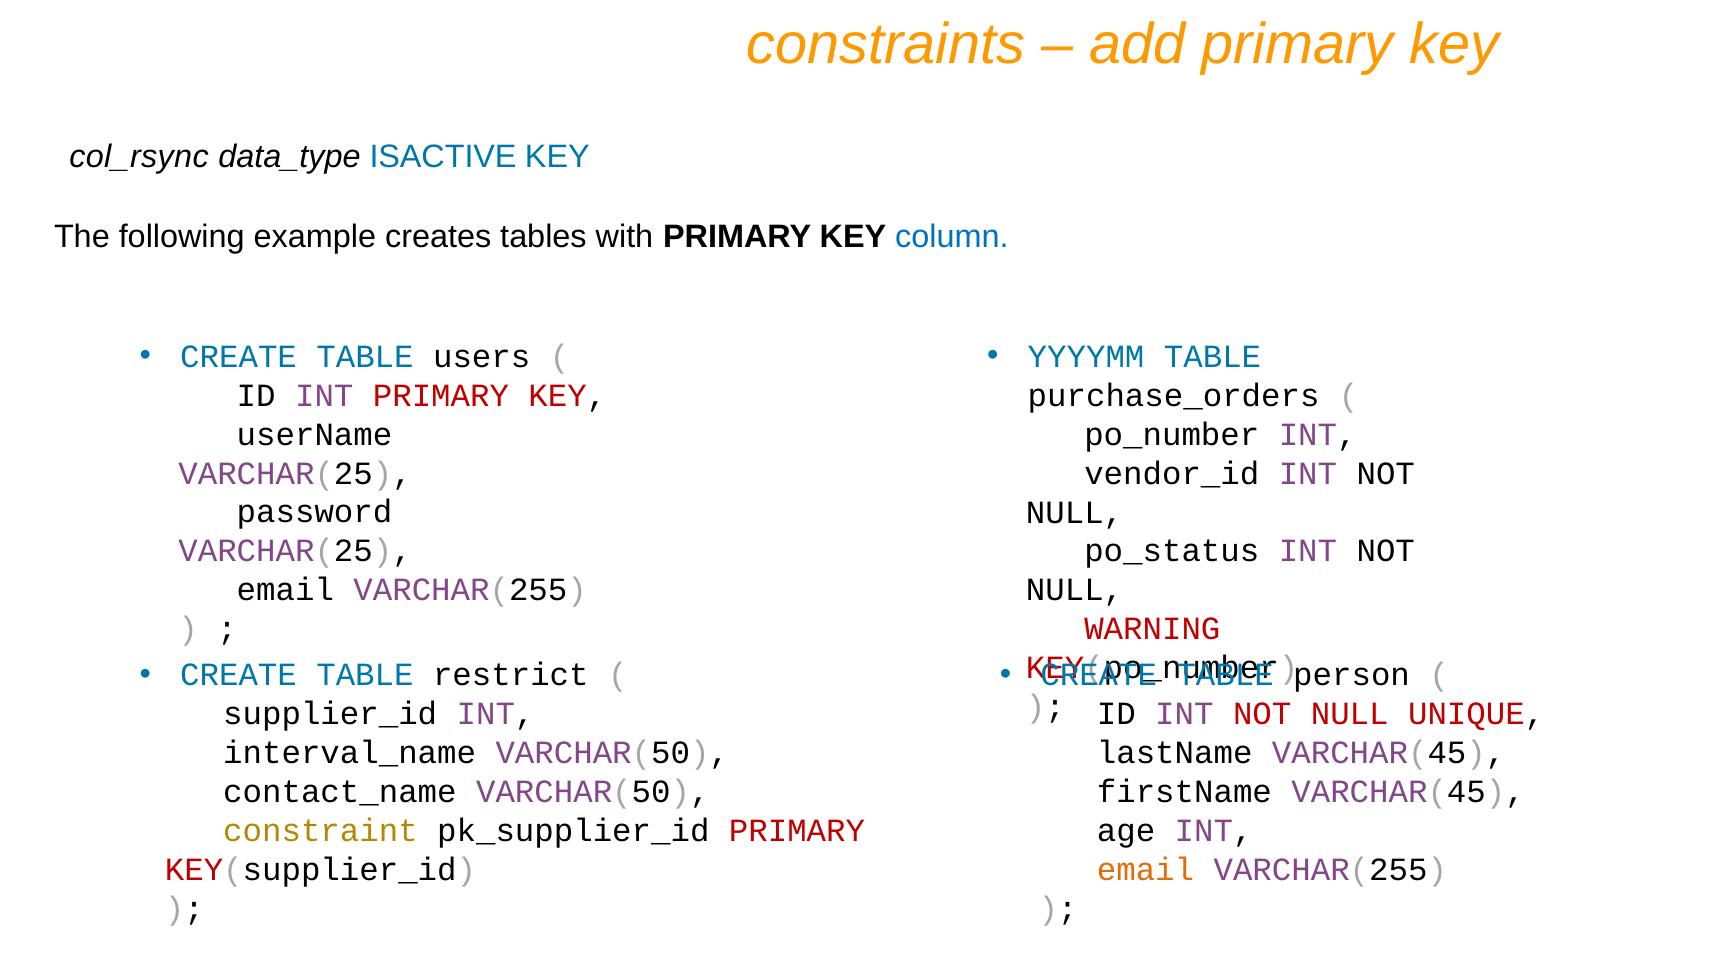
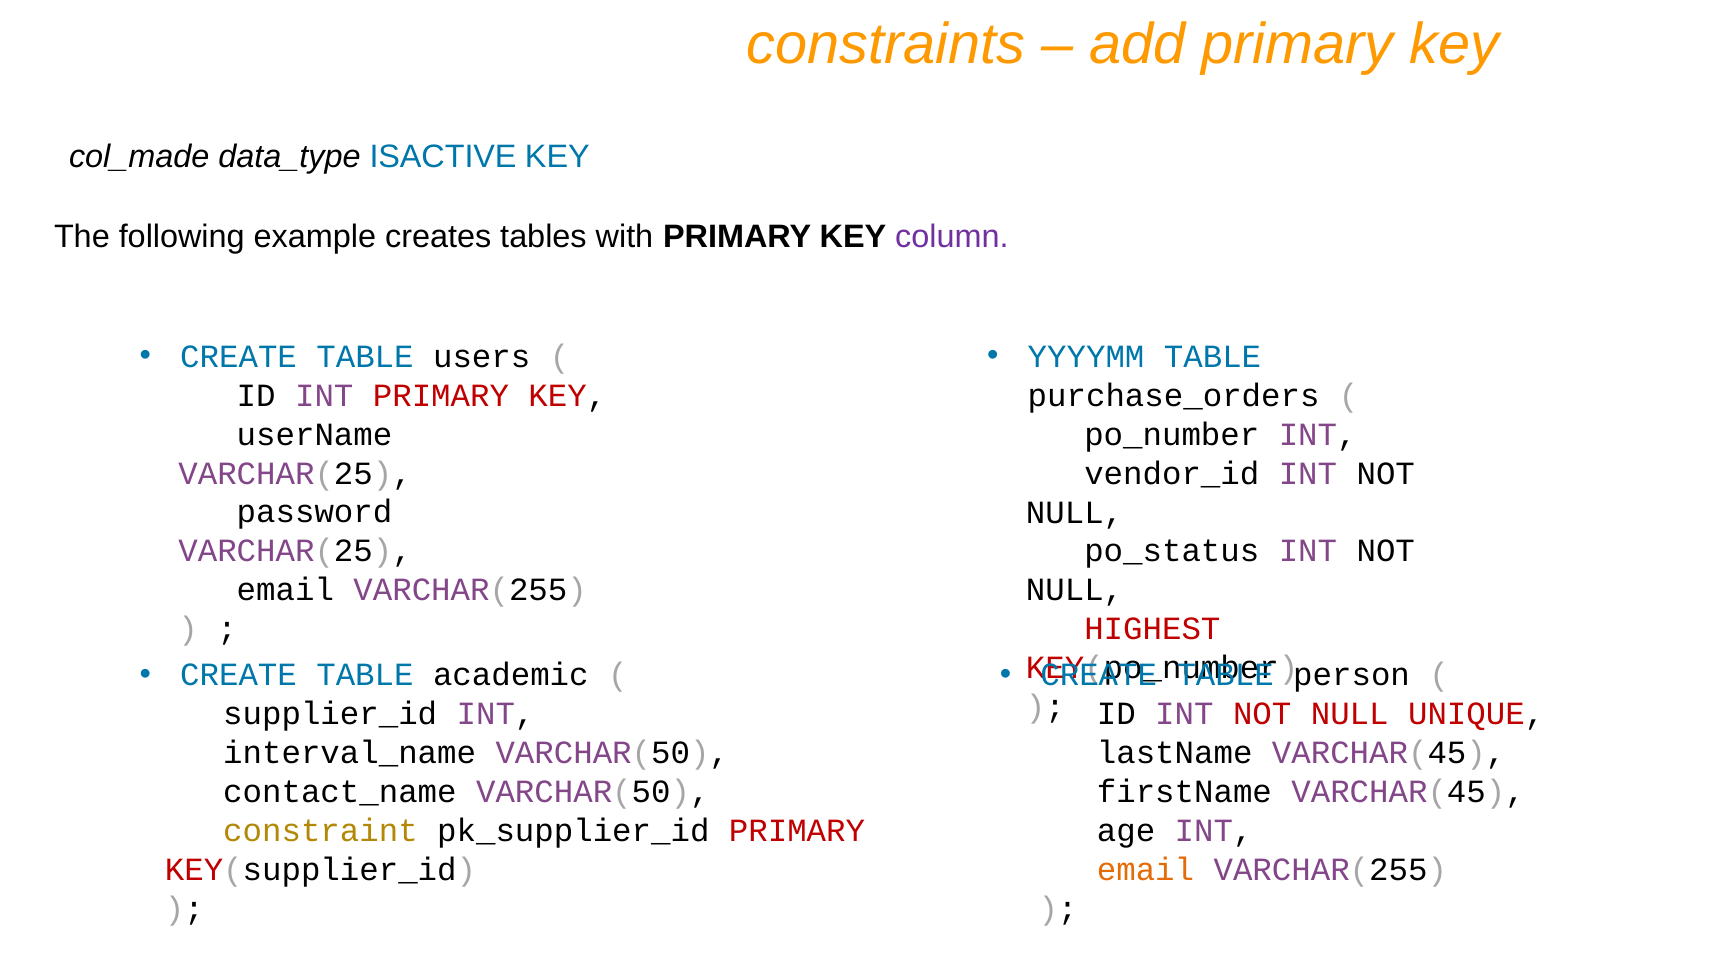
col_rsync: col_rsync -> col_made (139, 157)
column colour: blue -> purple (952, 236)
WARNING: WARNING -> HIGHEST (1152, 629)
restrict: restrict -> academic (511, 676)
